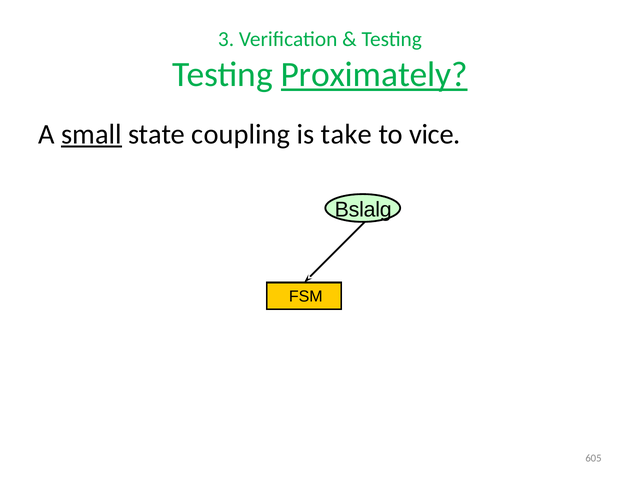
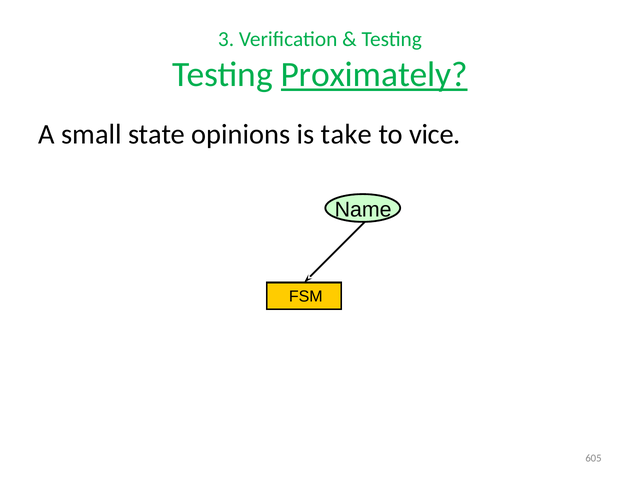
small underline: present -> none (91, 134)
coupling: coupling -> opinions (241, 134)
Bslalg: Bslalg -> Name (363, 209)
